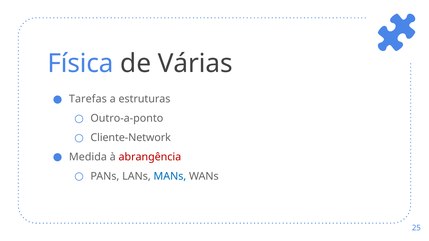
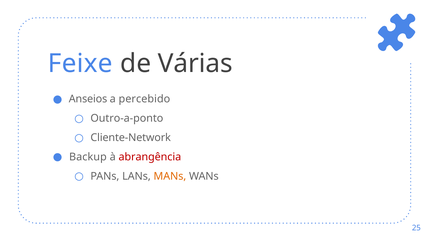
Física: Física -> Feixe (80, 64)
Tarefas: Tarefas -> Anseios (88, 99)
estruturas: estruturas -> percebido (144, 99)
Medida: Medida -> Backup (88, 157)
MANs colour: blue -> orange (170, 176)
